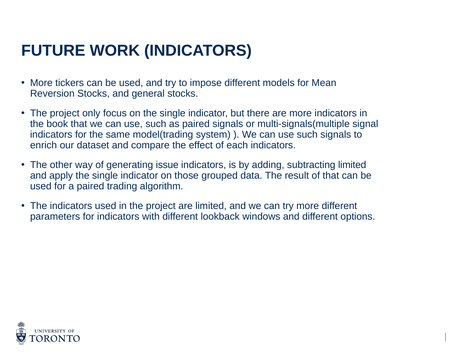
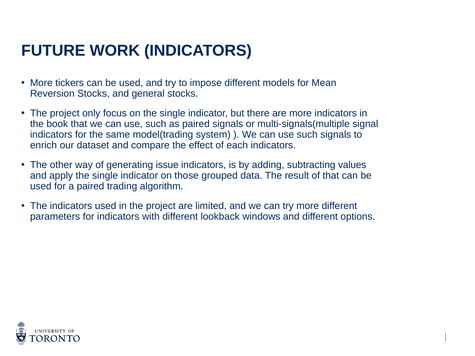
subtracting limited: limited -> values (352, 165)
